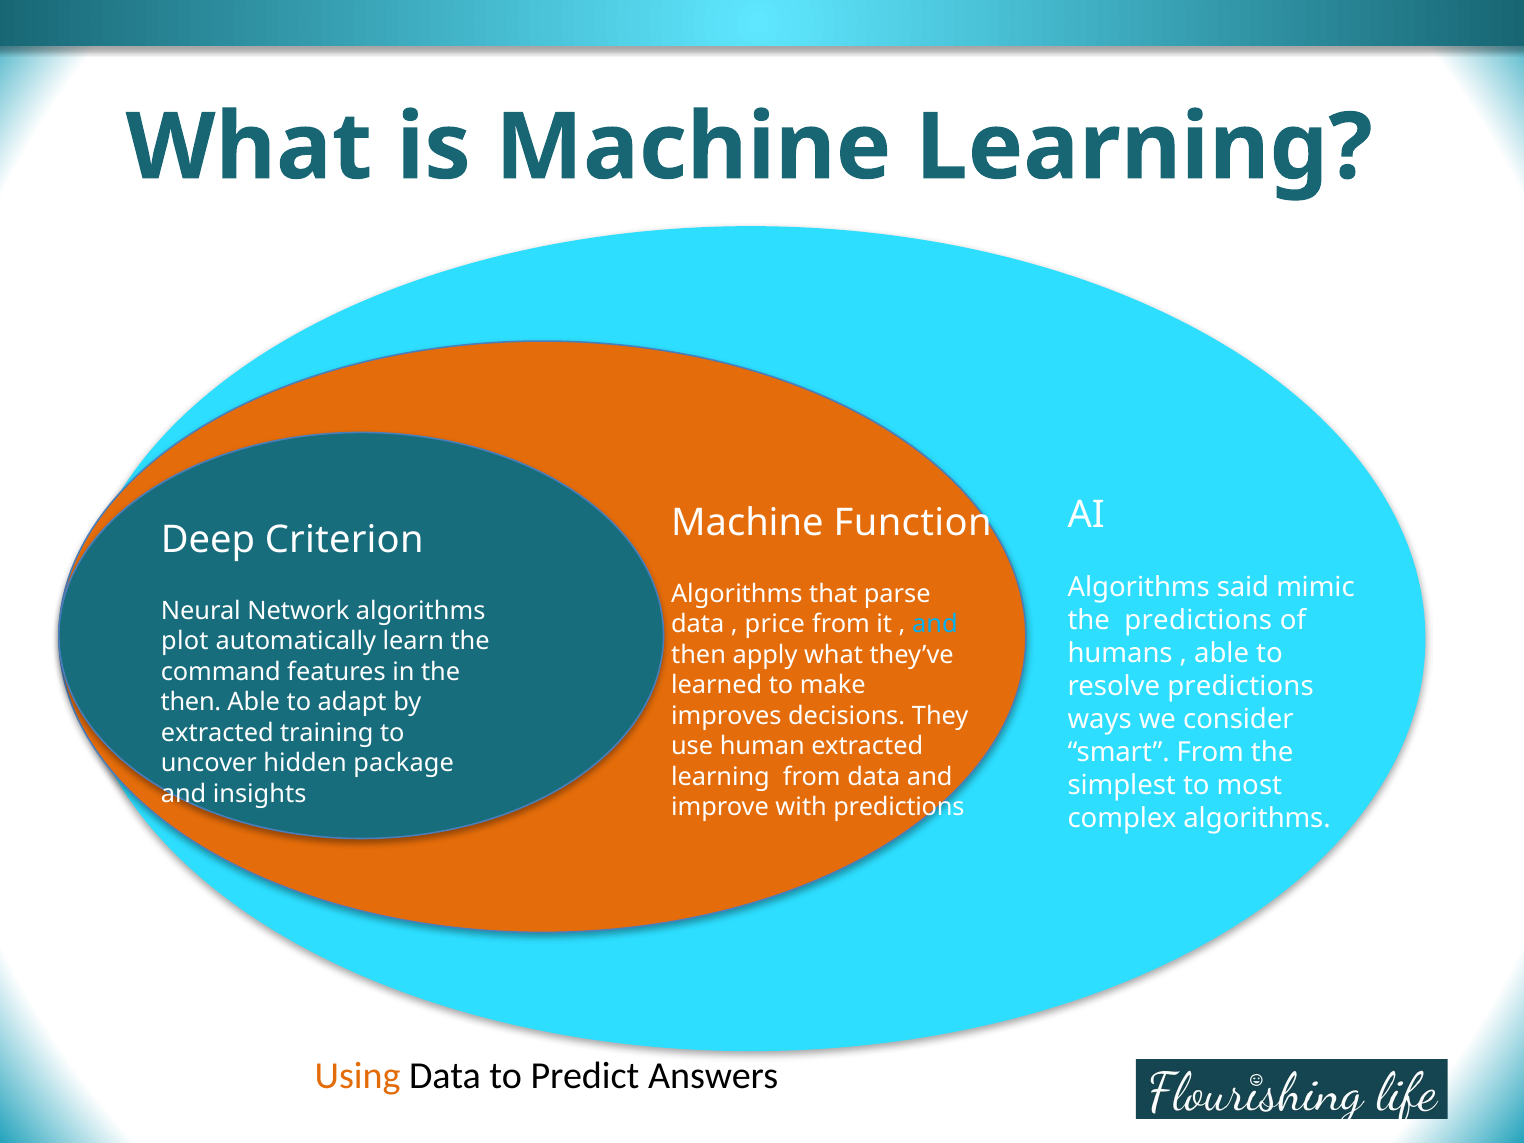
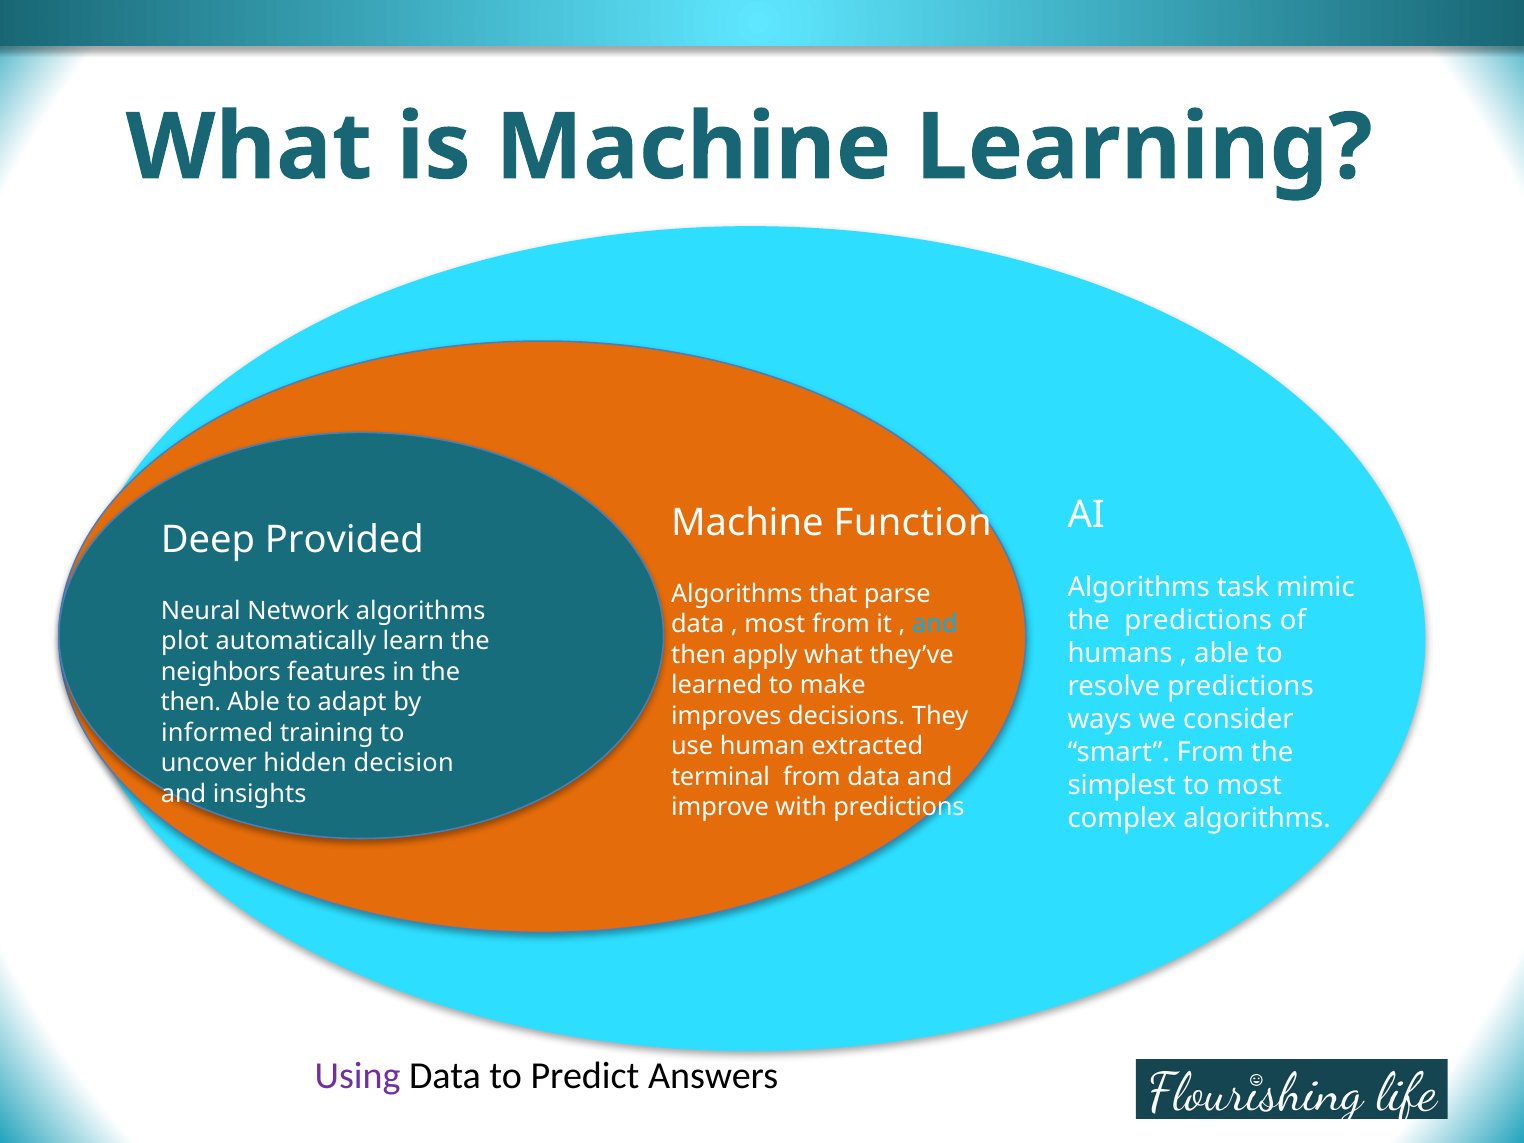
Criterion: Criterion -> Provided (344, 540)
said: said -> task (1243, 587)
price: price -> most (775, 624)
command: command -> neighbors (221, 672)
extracted: extracted -> informed (217, 733)
package: package -> decision (404, 763)
learning: learning -> terminal (721, 777)
Using colour: orange -> purple (358, 1076)
